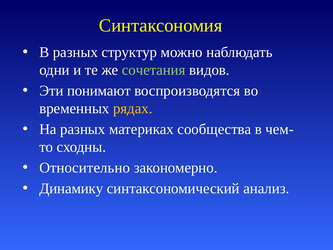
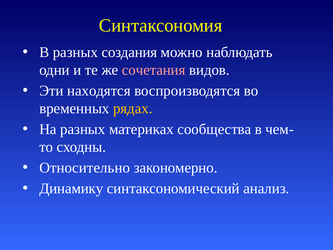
структур: структур -> создания (129, 52)
сочетания colour: light green -> pink (154, 70)
понимают: понимают -> находятся (99, 91)
